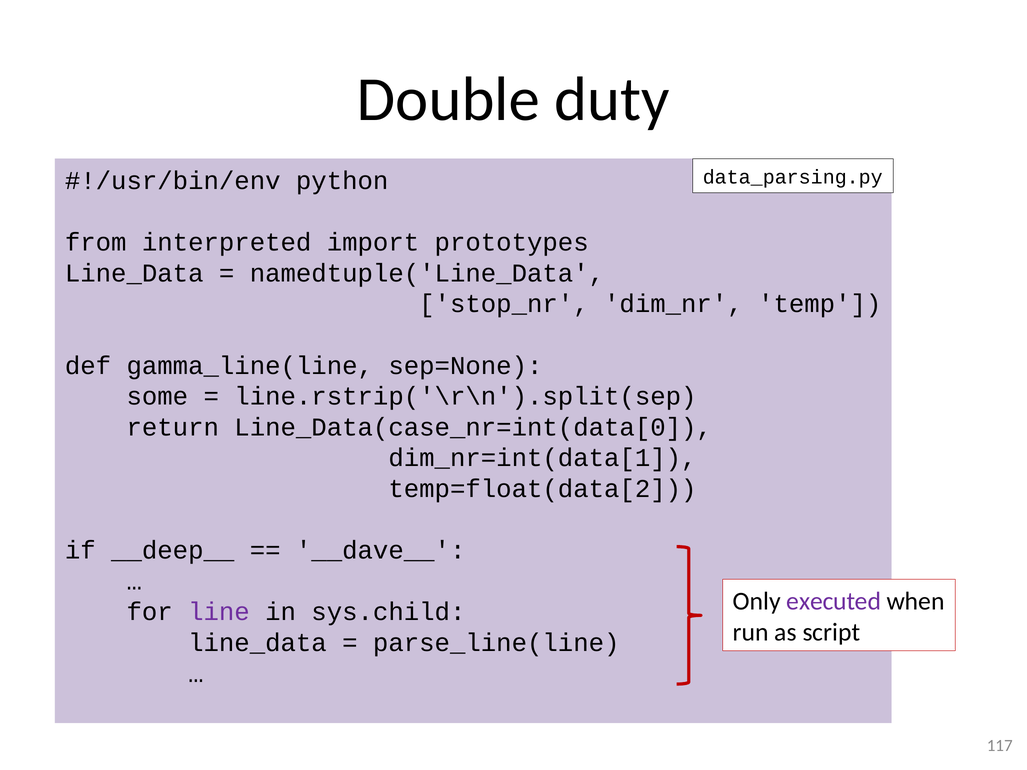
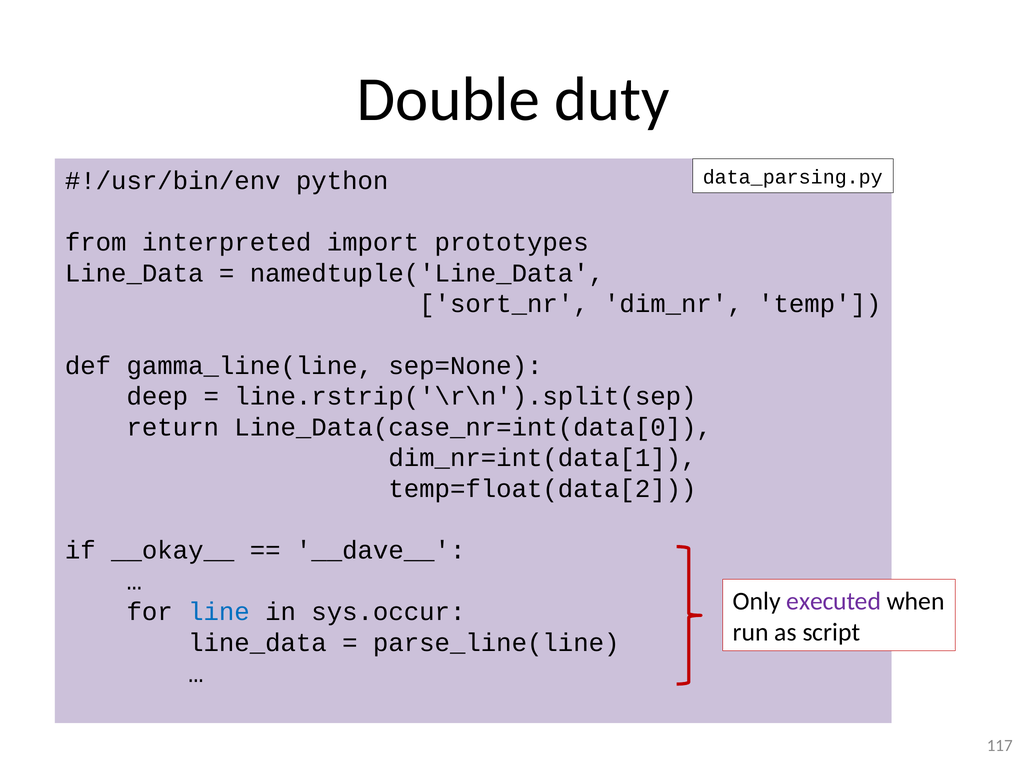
stop_nr: stop_nr -> sort_nr (504, 304)
some: some -> deep (157, 397)
__deep__: __deep__ -> __okay__ (173, 551)
line colour: purple -> blue (219, 612)
sys.child: sys.child -> sys.occur (388, 612)
